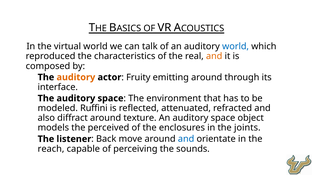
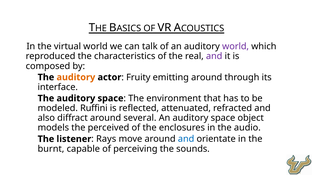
world colour: blue -> purple (236, 47)
and colour: orange -> purple (214, 56)
texture: texture -> several (140, 118)
joints: joints -> audio (247, 128)
Back: Back -> Rays (106, 139)
reach: reach -> burnt (51, 149)
